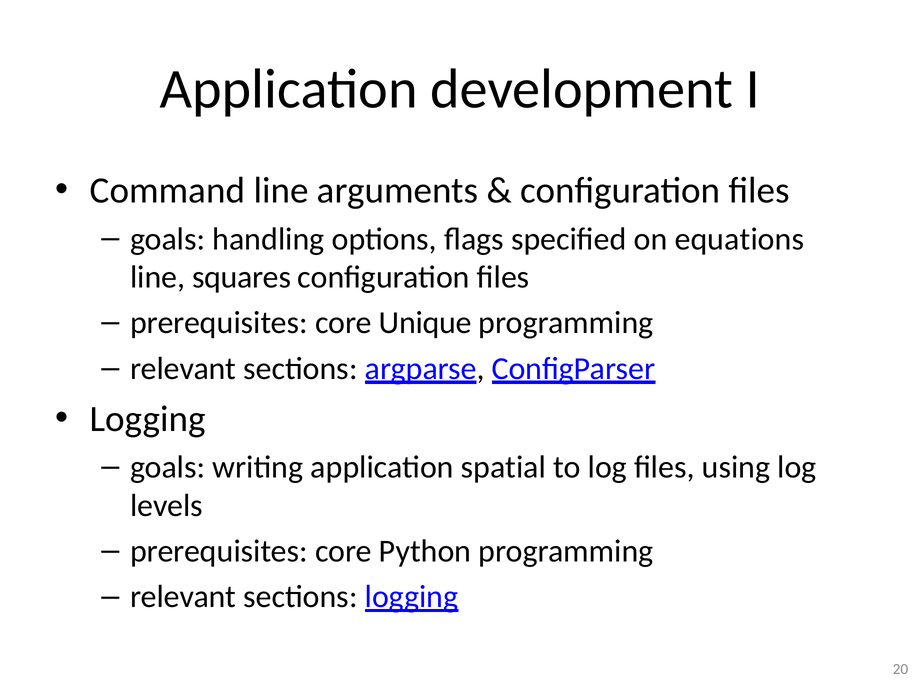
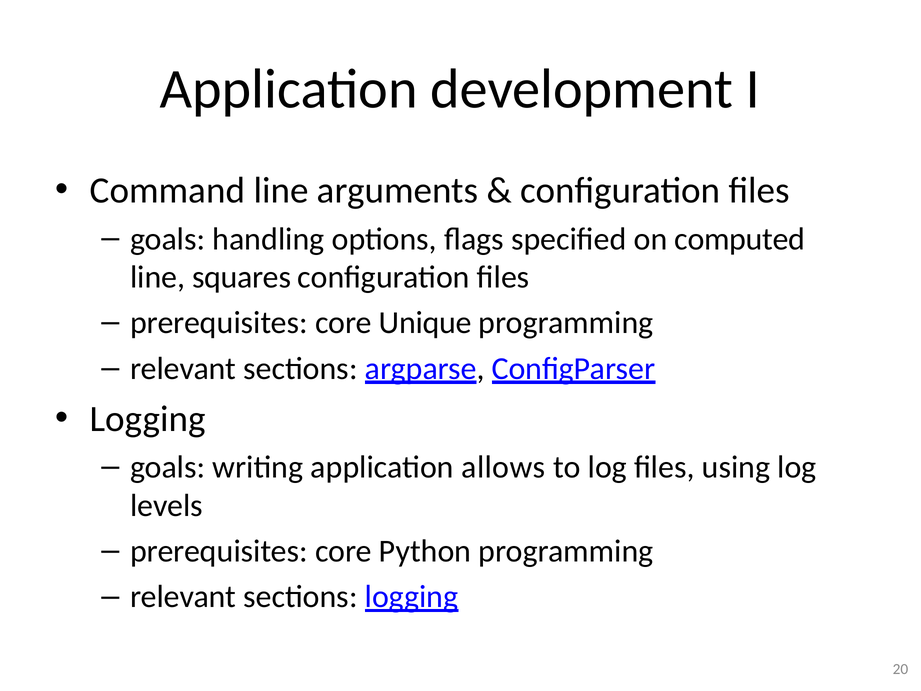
equations: equations -> computed (740, 239)
spatial: spatial -> allows (503, 467)
